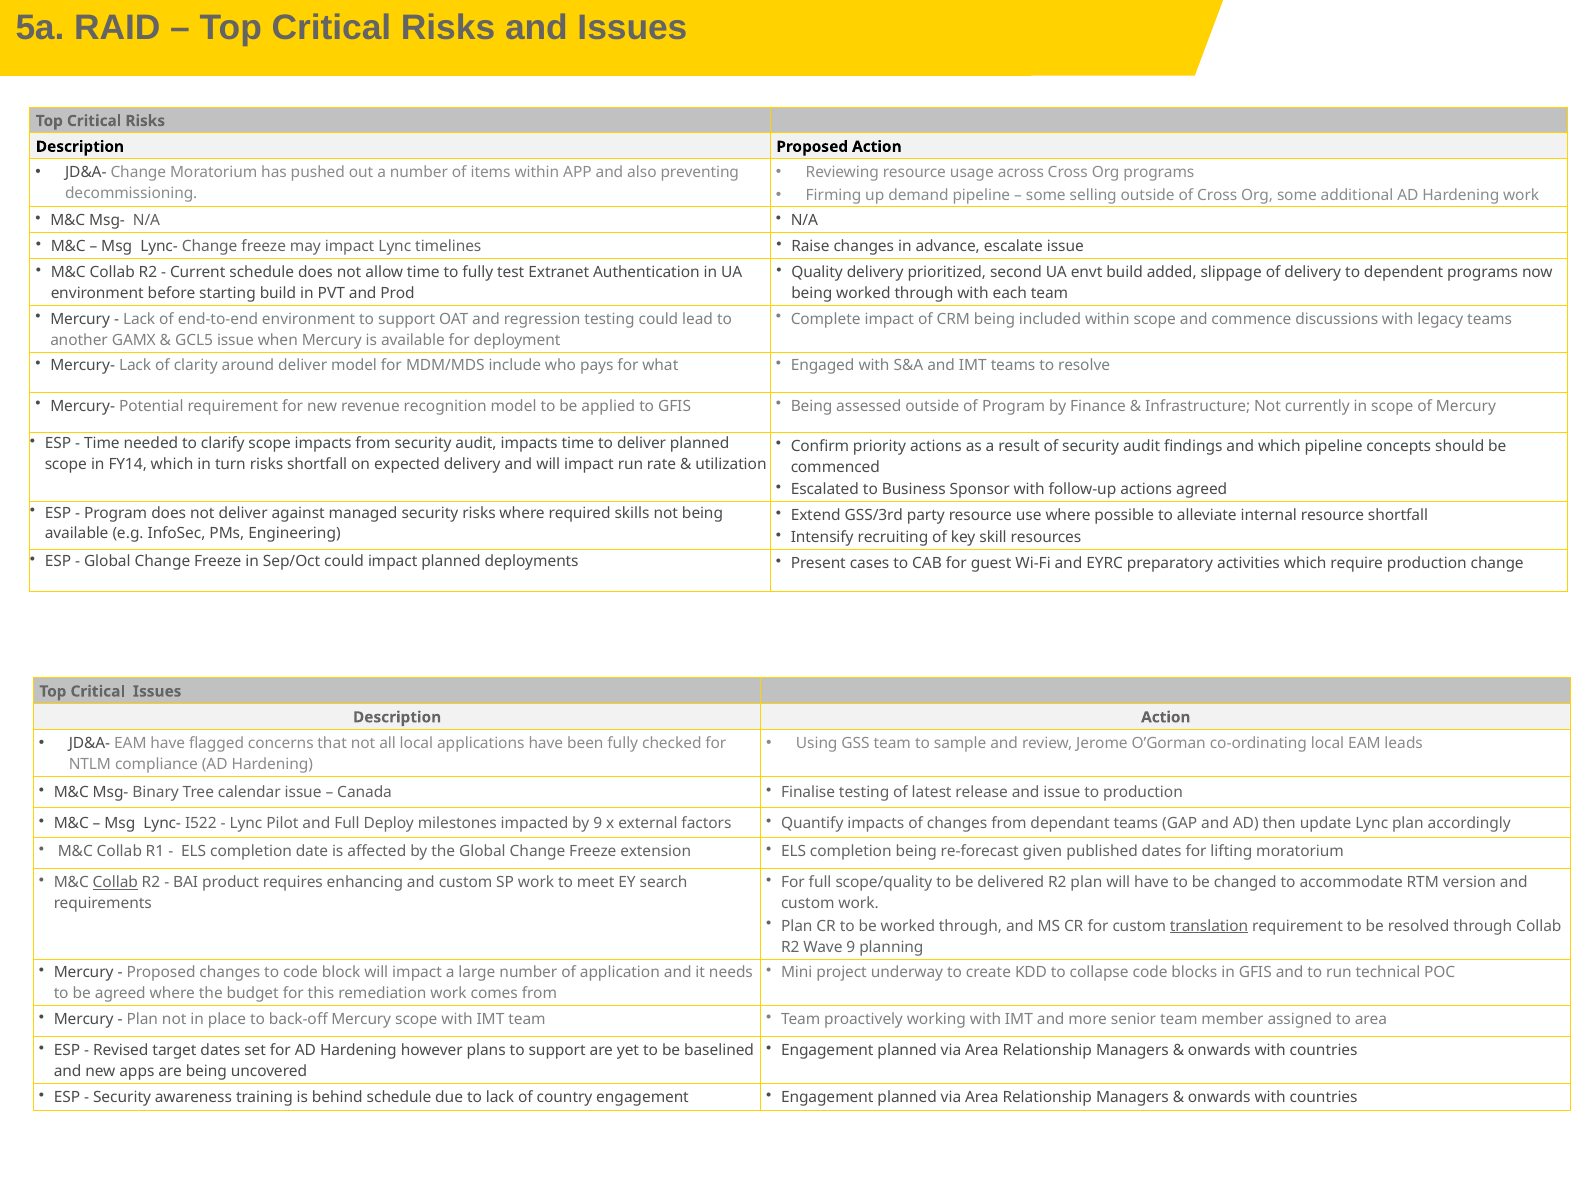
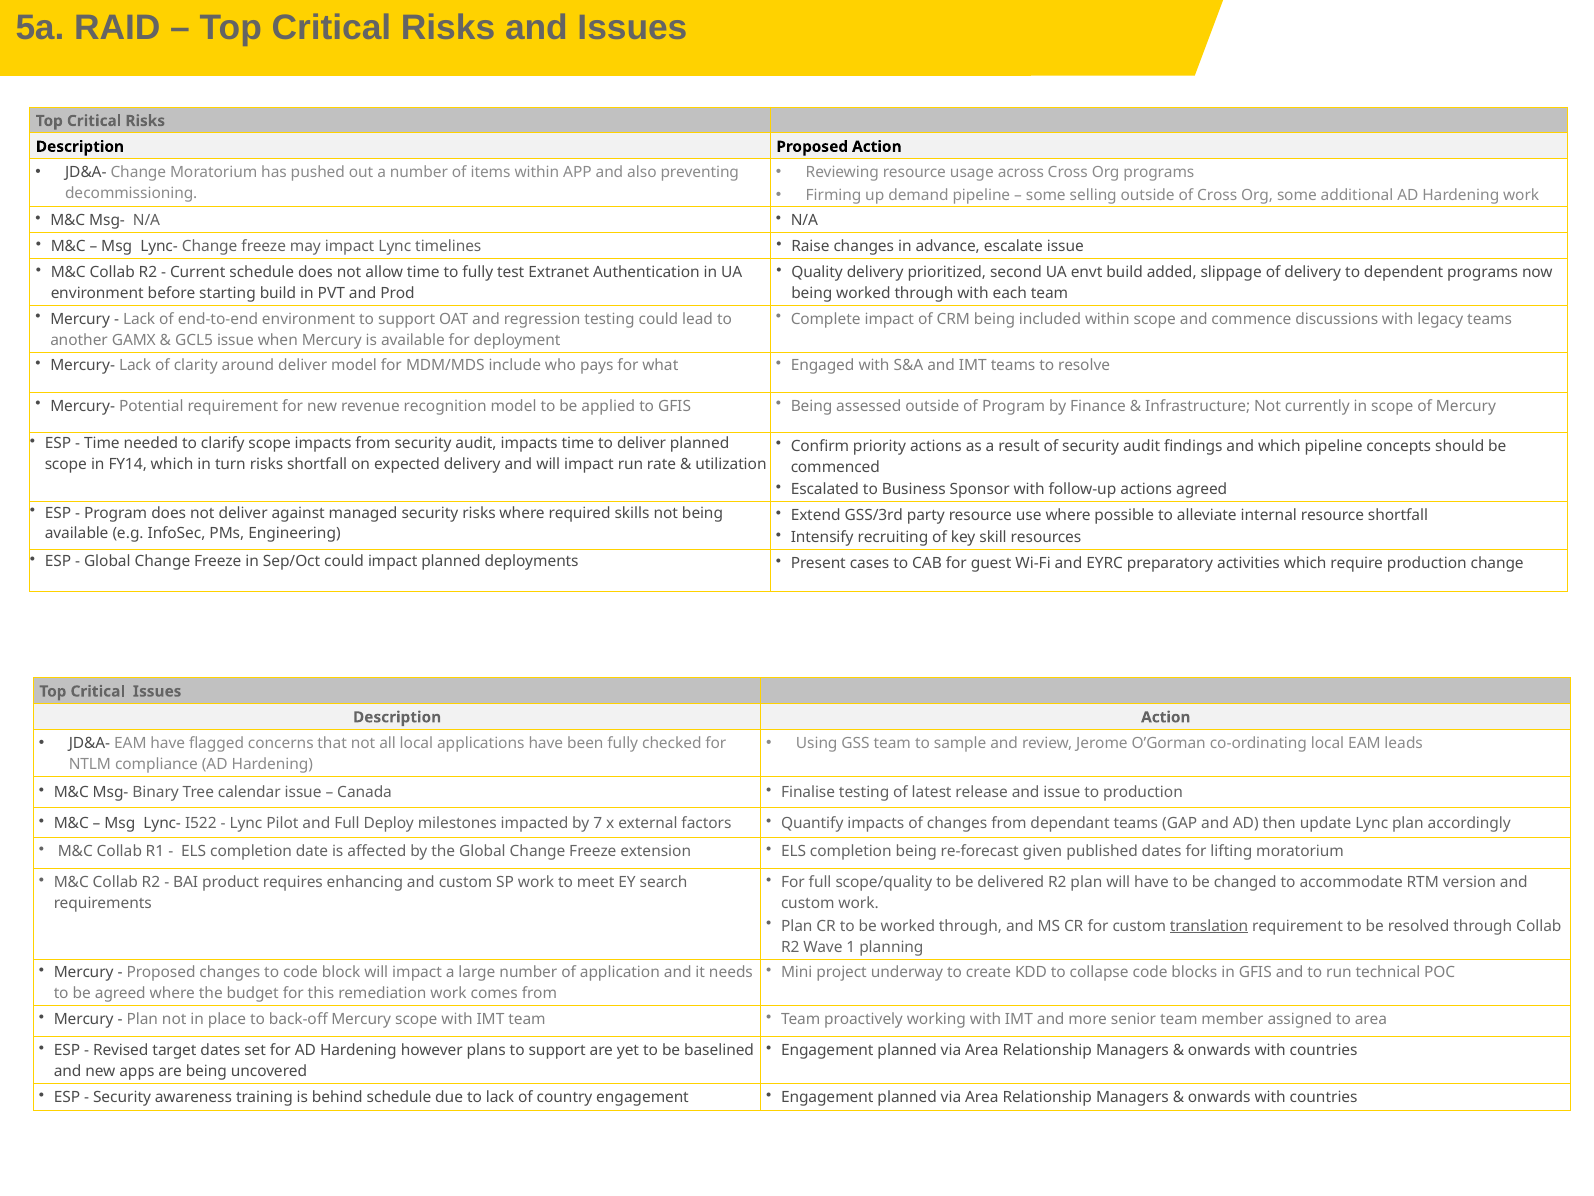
by 9: 9 -> 7 (598, 823)
Collab underline: present -> none (115, 882)
Wave 9: 9 -> 1 (851, 947)
